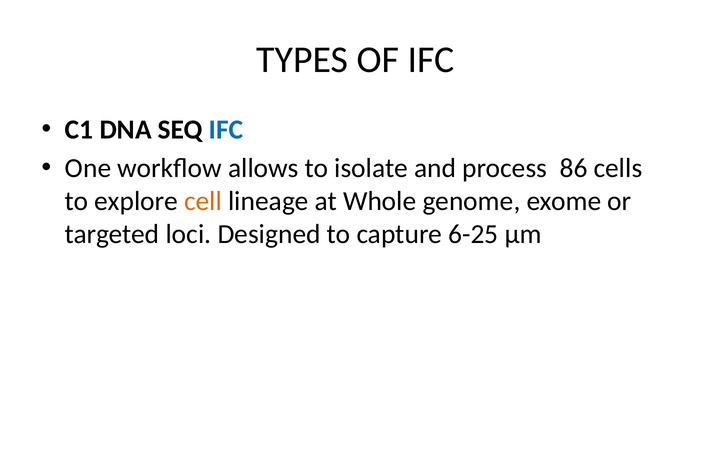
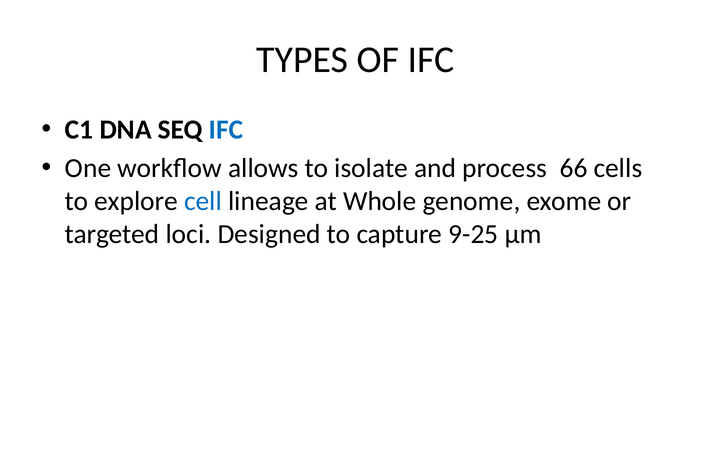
86: 86 -> 66 (573, 168)
cell colour: orange -> blue (203, 201)
6-25: 6-25 -> 9-25 (473, 234)
